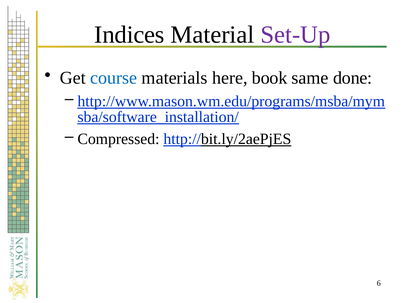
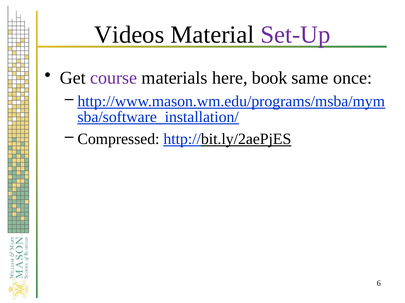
Indices: Indices -> Videos (129, 35)
course colour: blue -> purple (114, 78)
done: done -> once (353, 78)
